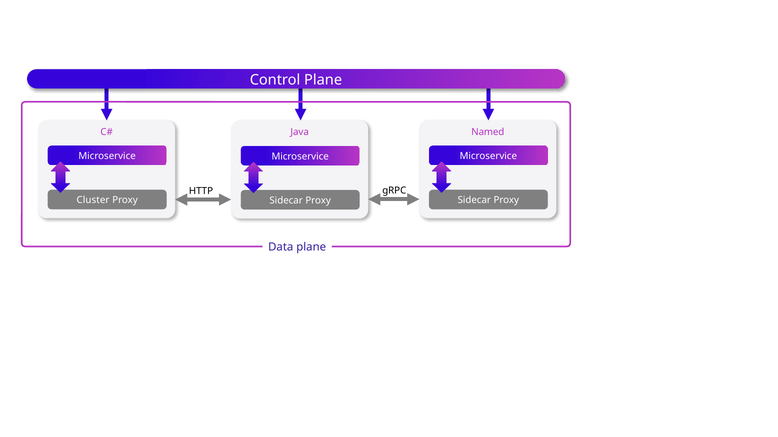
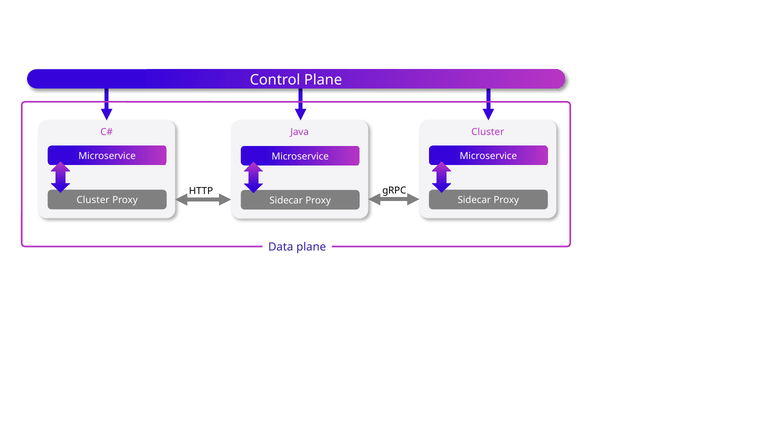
Named: Named -> Cluster (488, 132)
